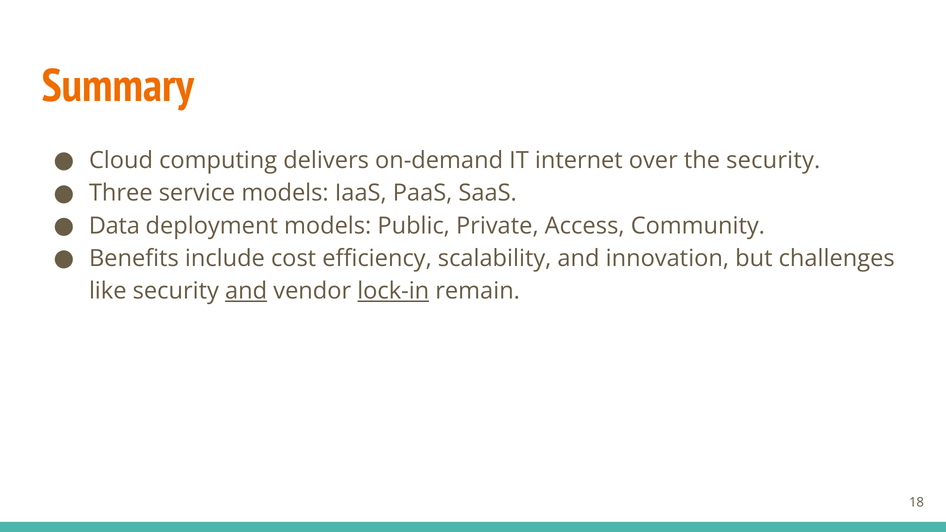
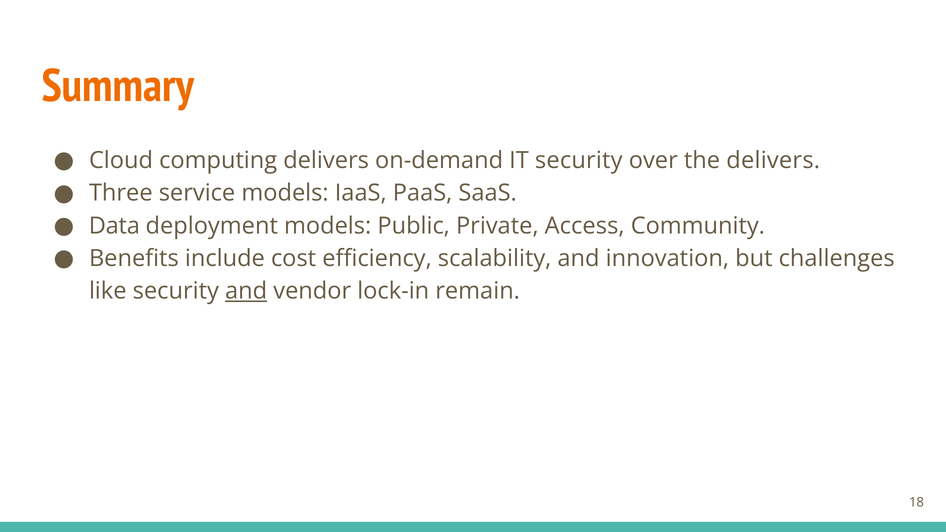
IT internet: internet -> security (579, 161)
the security: security -> delivers (773, 161)
lock-in underline: present -> none (393, 291)
